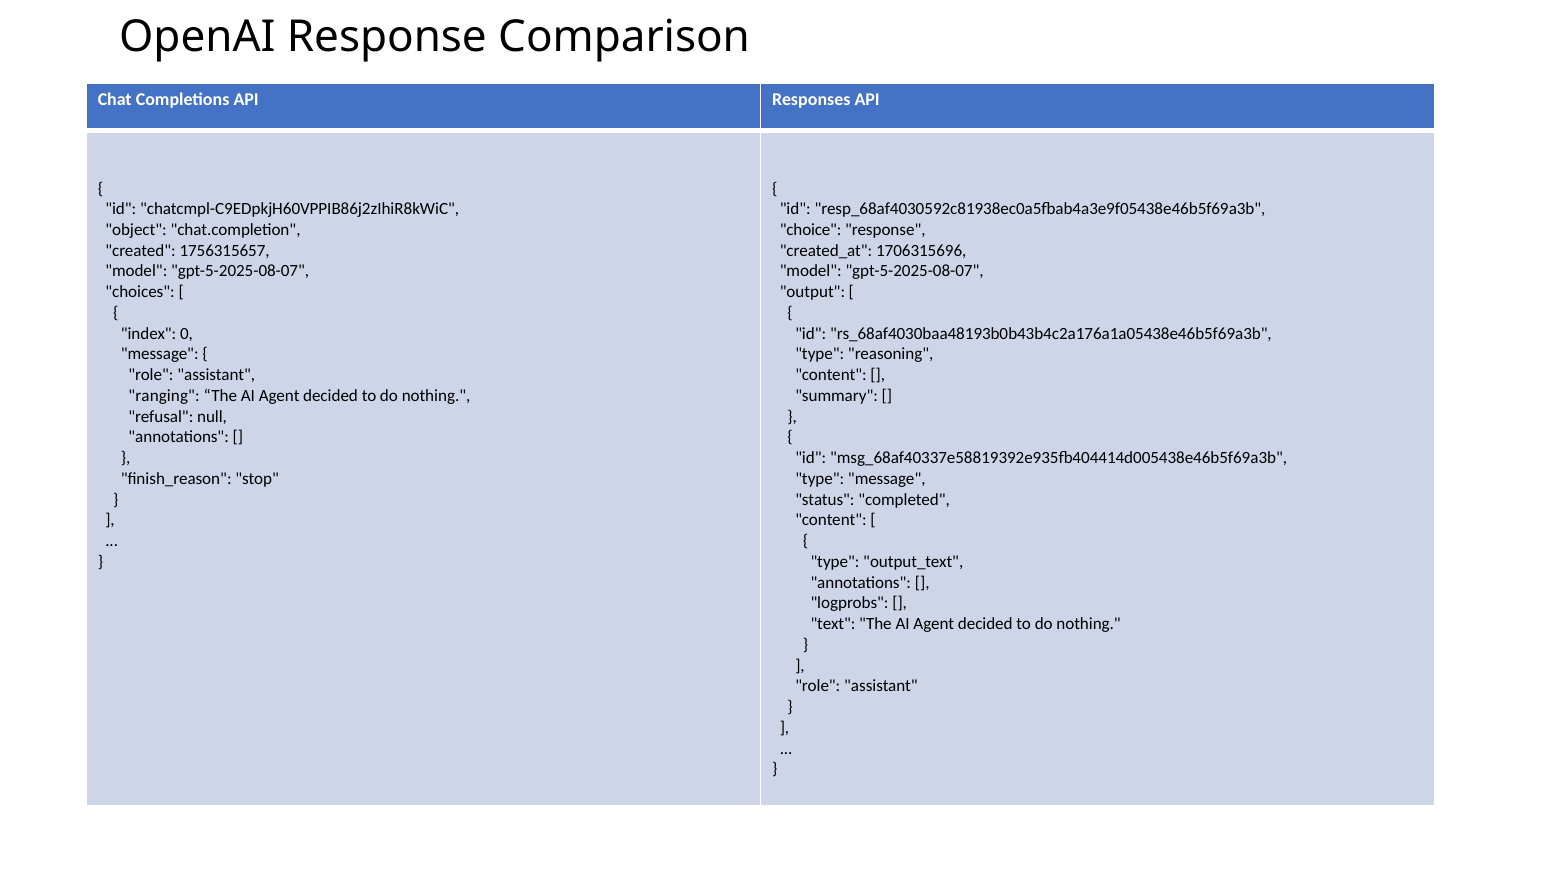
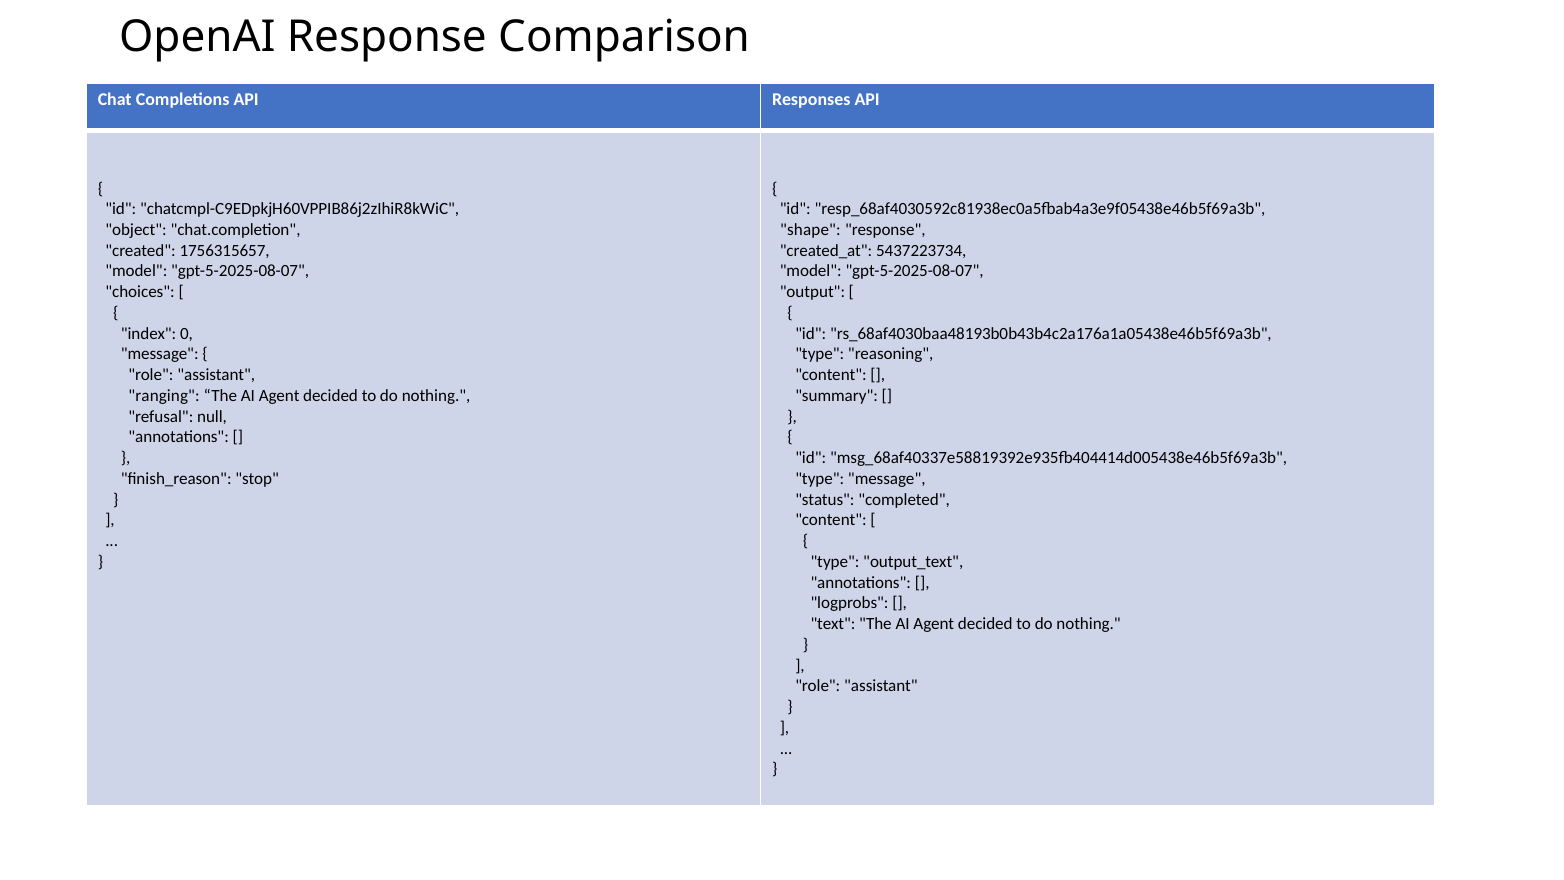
choice: choice -> shape (810, 230)
1706315696: 1706315696 -> 5437223734 (921, 251)
